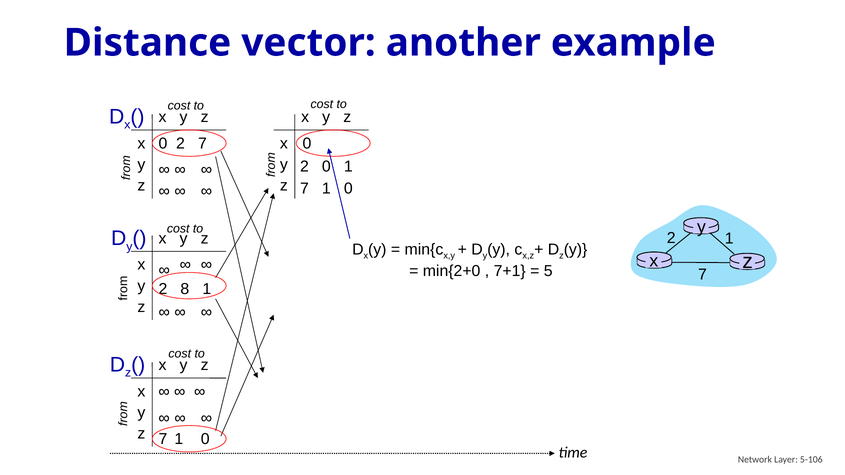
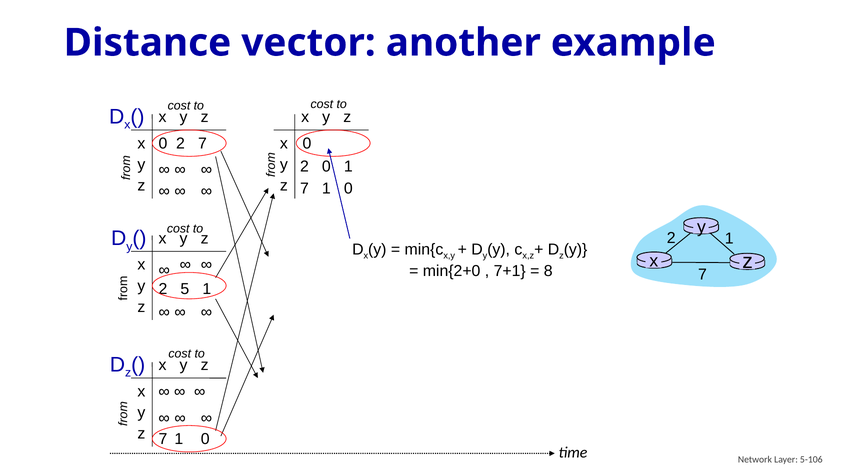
5: 5 -> 8 (548, 271)
8: 8 -> 5 (185, 289)
